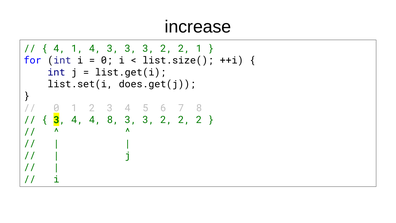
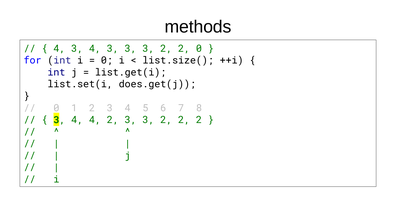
increase: increase -> methods (198, 27)
1: 1 -> 3 (77, 48)
2 1: 1 -> 0 (199, 48)
4 8: 8 -> 2 (113, 120)
